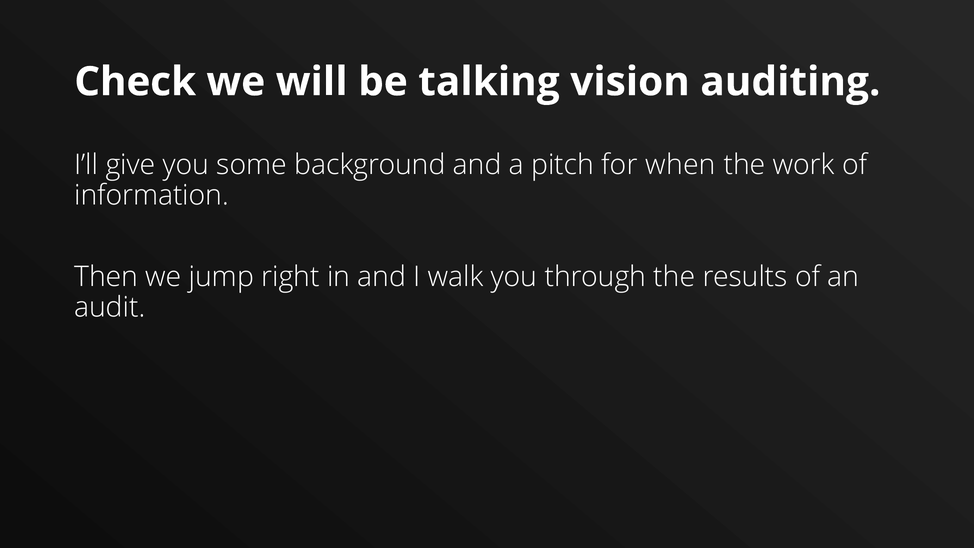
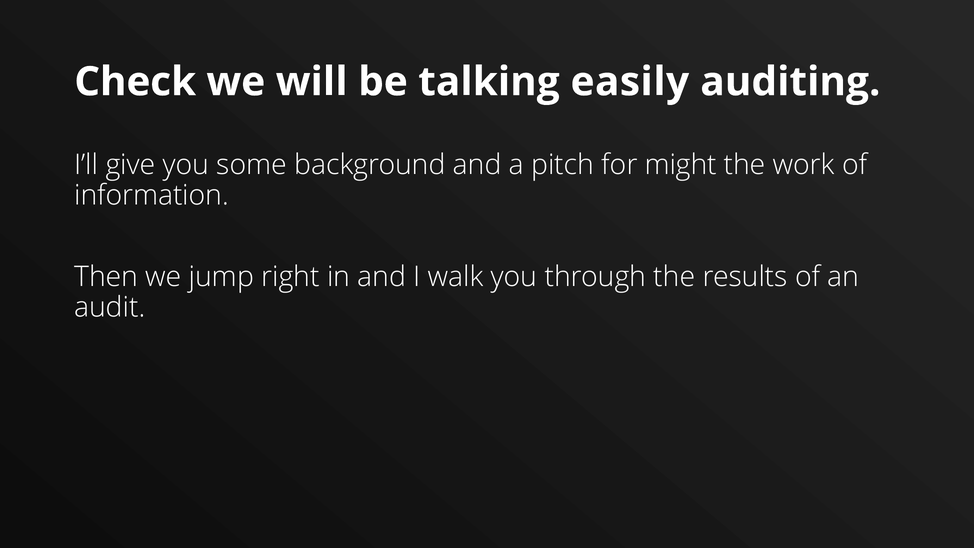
vision: vision -> easily (630, 82)
when: when -> might (681, 165)
